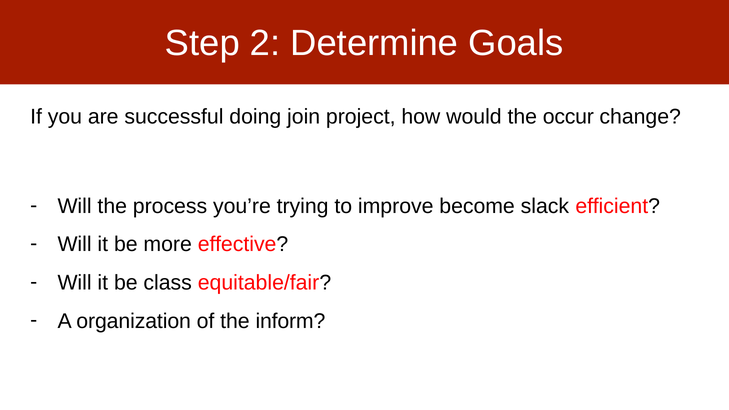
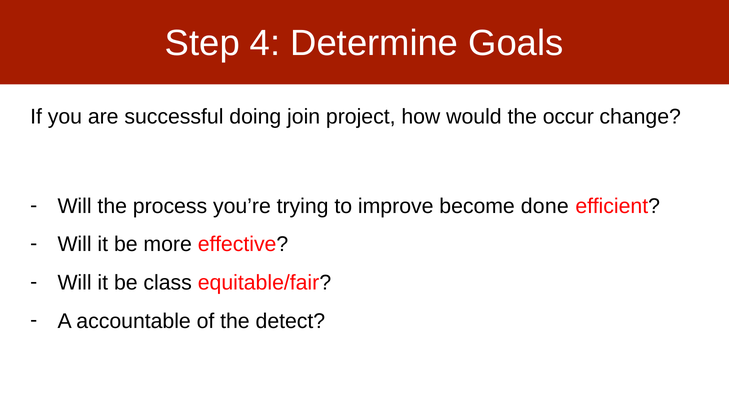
2: 2 -> 4 (265, 43)
slack: slack -> done (545, 206)
organization: organization -> accountable (134, 321)
inform: inform -> detect (290, 321)
